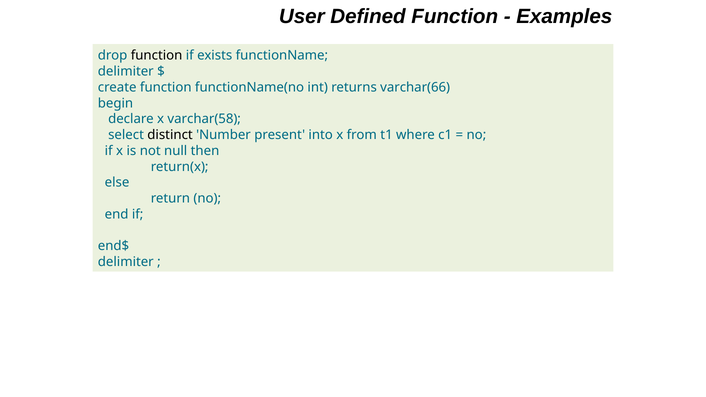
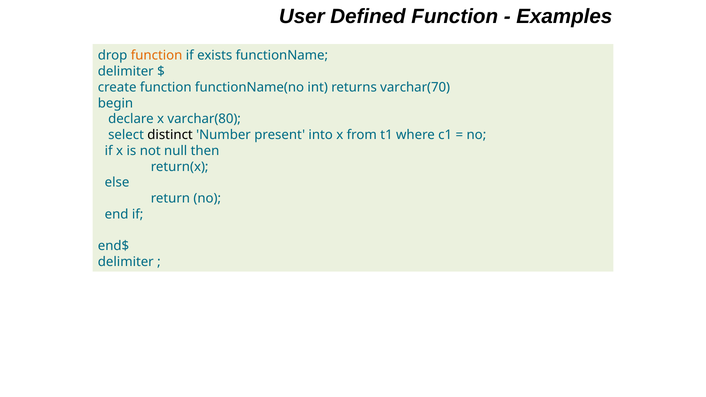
function colour: black -> orange (157, 56)
varchar(66: varchar(66 -> varchar(70 (415, 87)
varchar(58: varchar(58 -> varchar(80 (204, 119)
